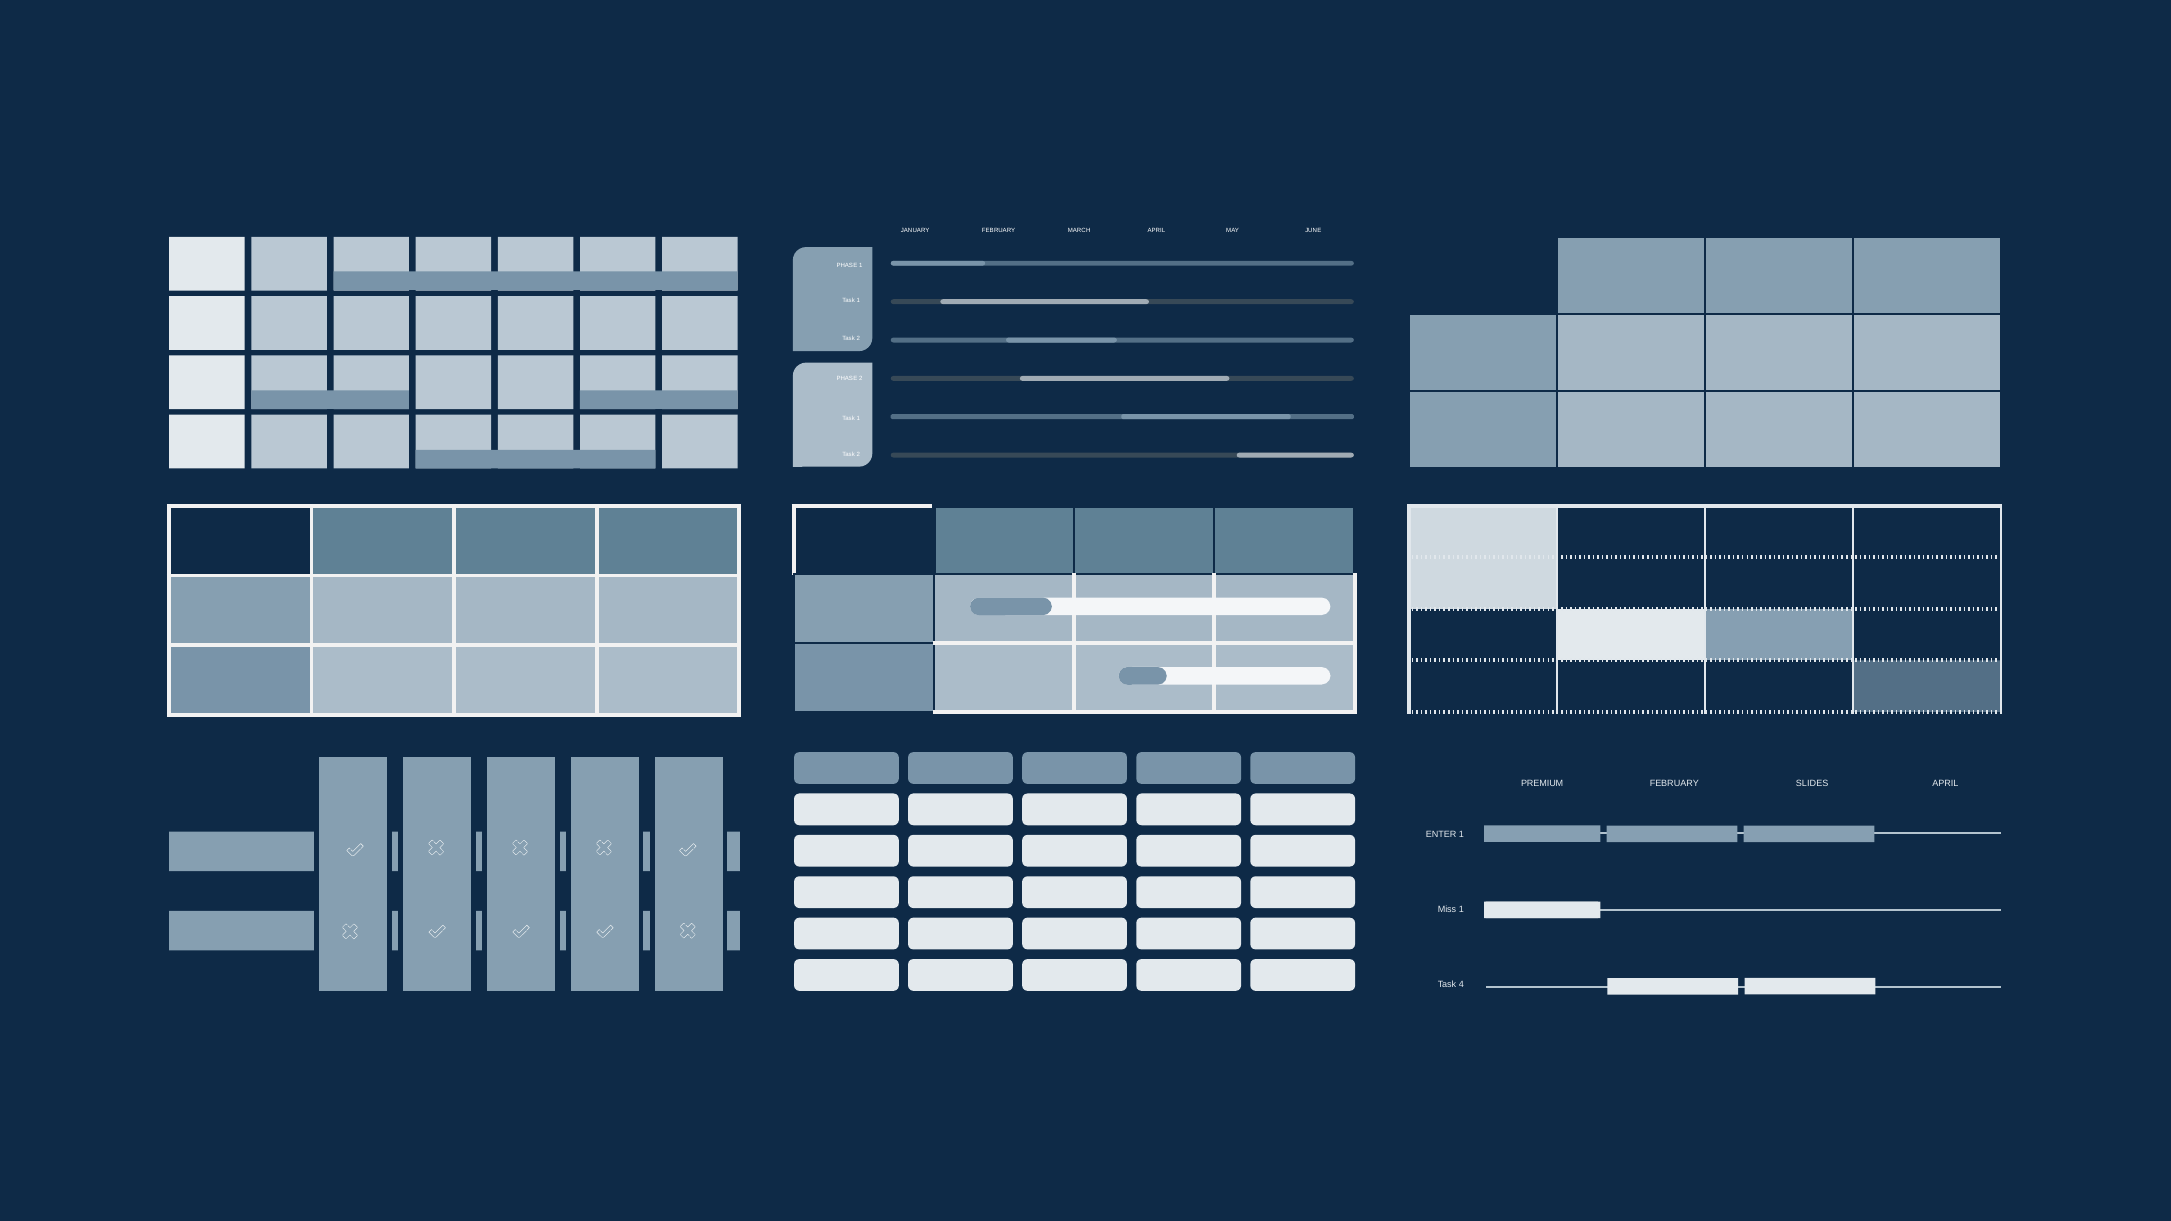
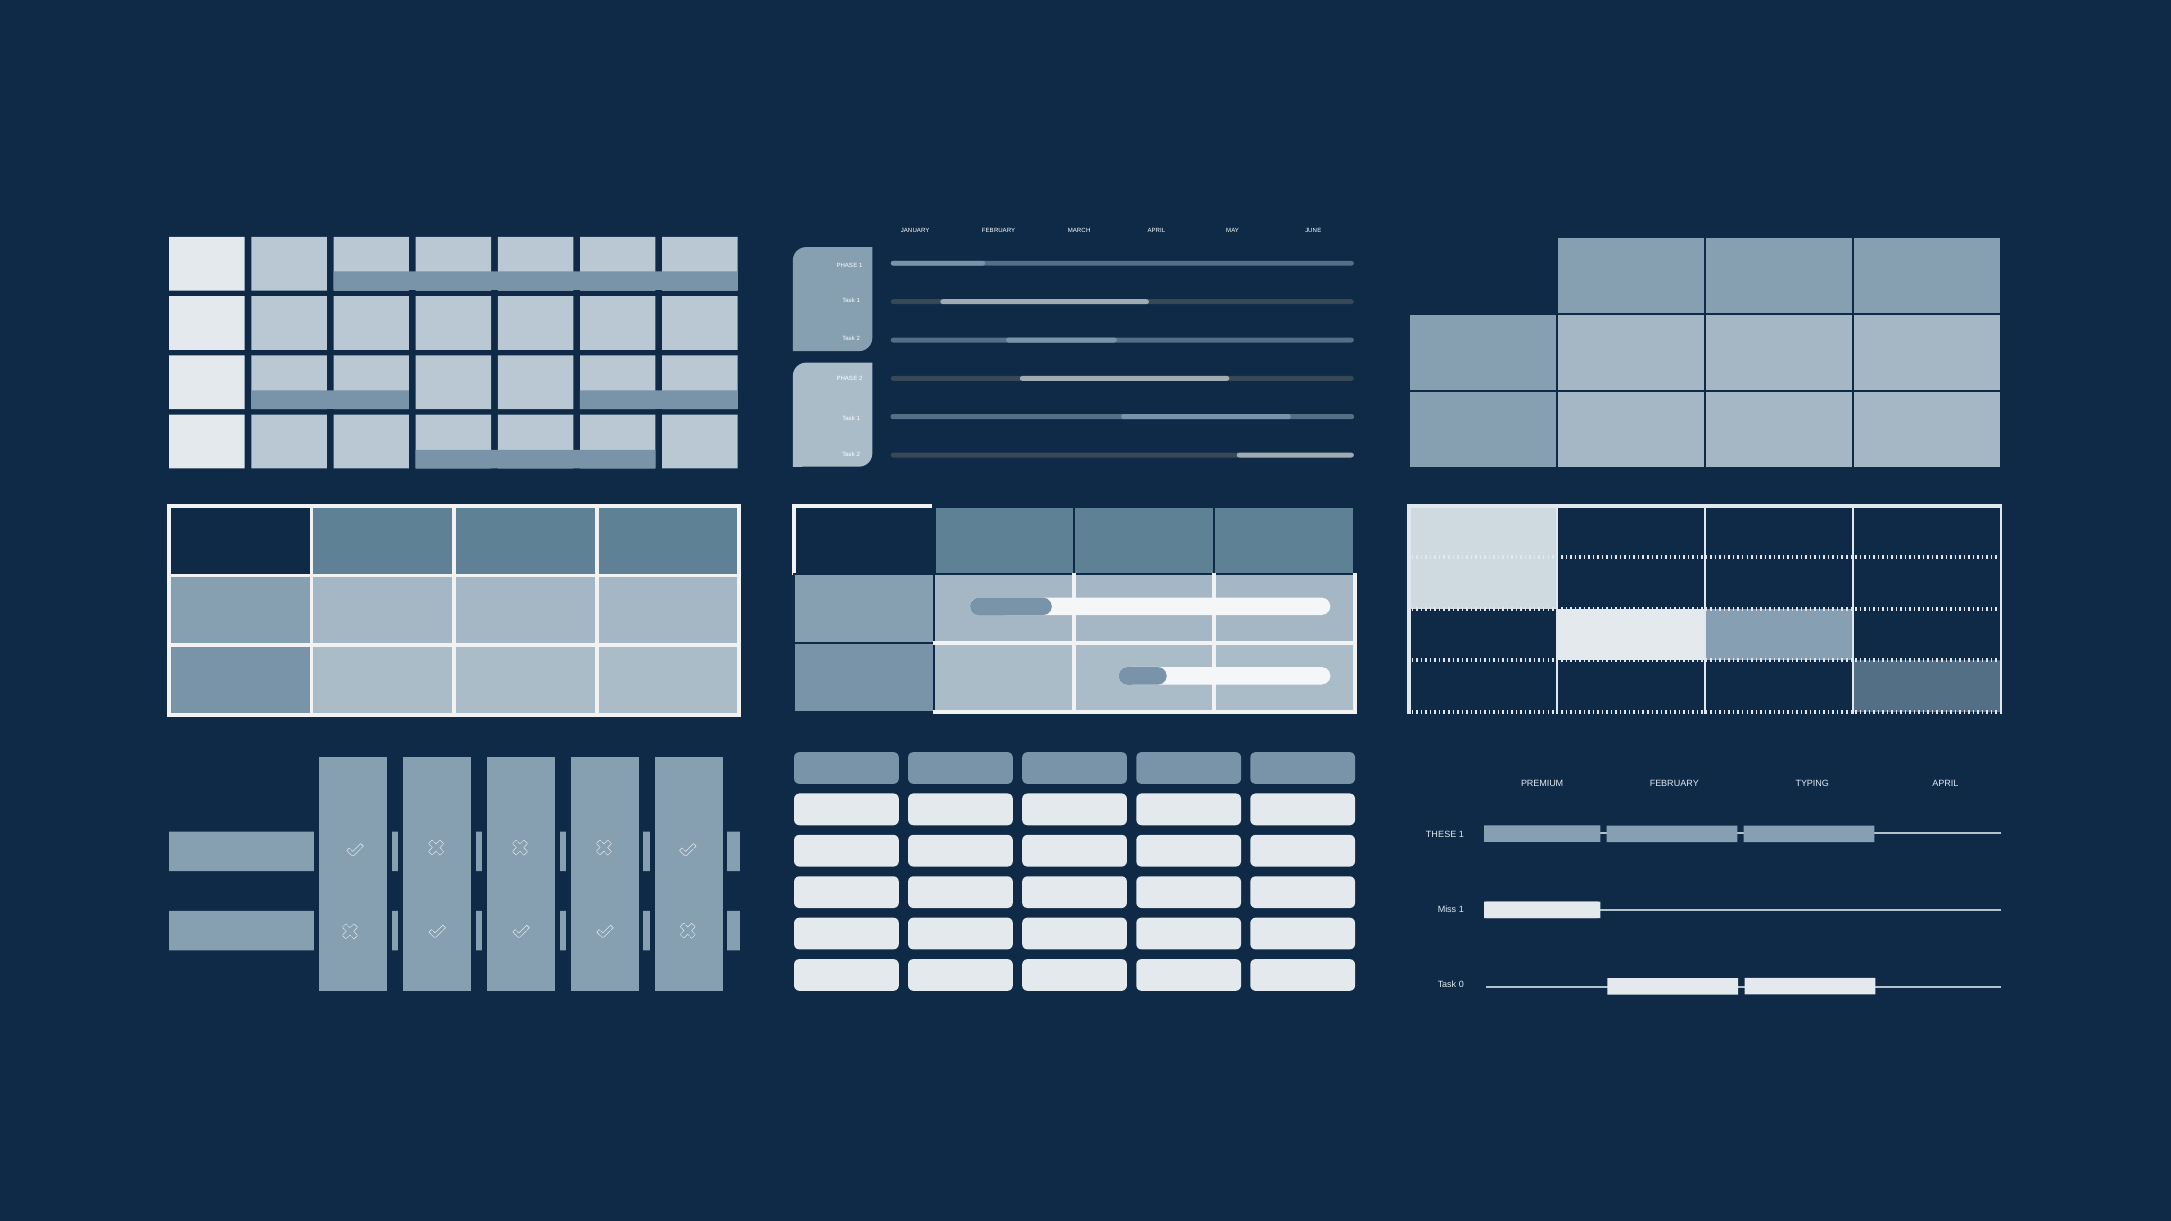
SLIDES: SLIDES -> TYPING (1812, 784)
ENTER: ENTER -> THESE (1441, 834)
4: 4 -> 0 (1461, 984)
